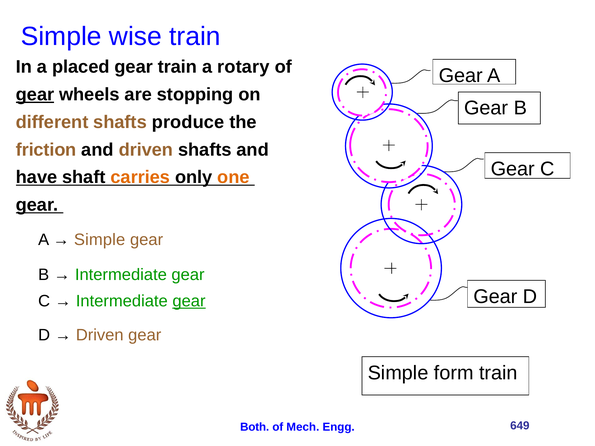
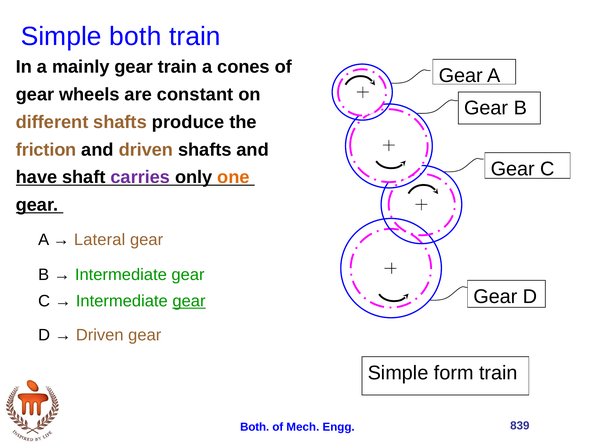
Simple wise: wise -> both (135, 37)
placed: placed -> mainly (81, 67)
rotary: rotary -> cones (243, 67)
gear underline: present -> none (35, 95)
stopping: stopping -> constant (195, 95)
carries colour: orange -> purple (140, 177)
Simple: Simple -> Lateral (100, 240)
649: 649 -> 839 (520, 426)
